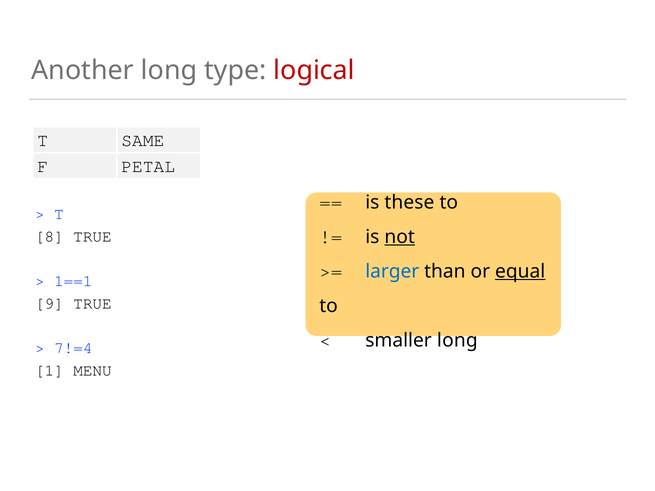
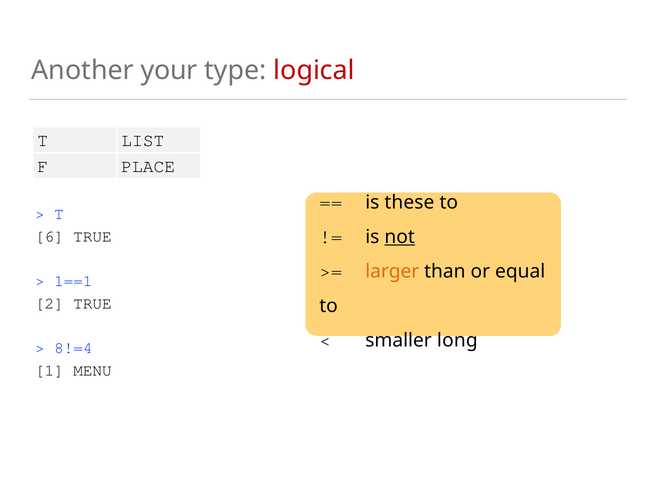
Another long: long -> your (169, 70)
SAME: SAME -> LIST (143, 140)
PETAL: PETAL -> PLACE (148, 166)
8: 8 -> 6 (49, 236)
larger colour: blue -> orange (392, 271)
equal underline: present -> none (520, 271)
9: 9 -> 2 (49, 304)
7!=4: 7!=4 -> 8!=4 (73, 348)
